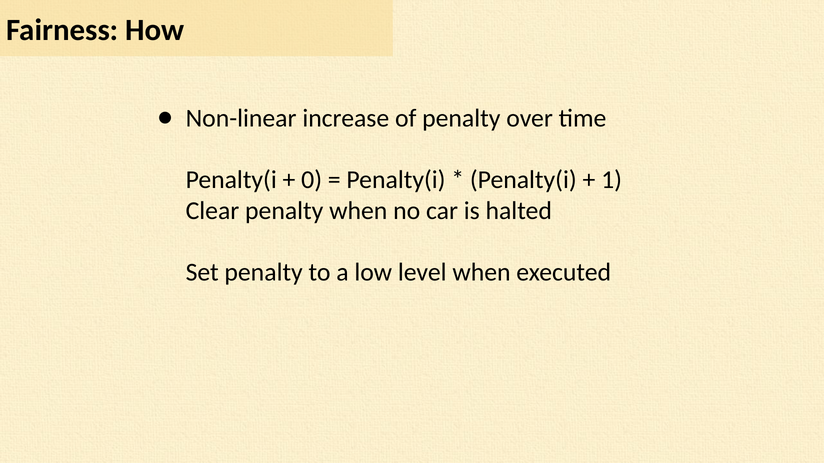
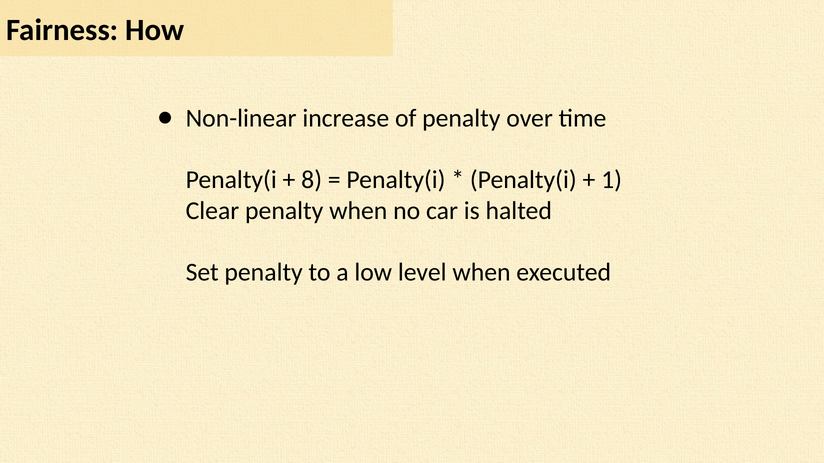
0: 0 -> 8 (312, 180)
